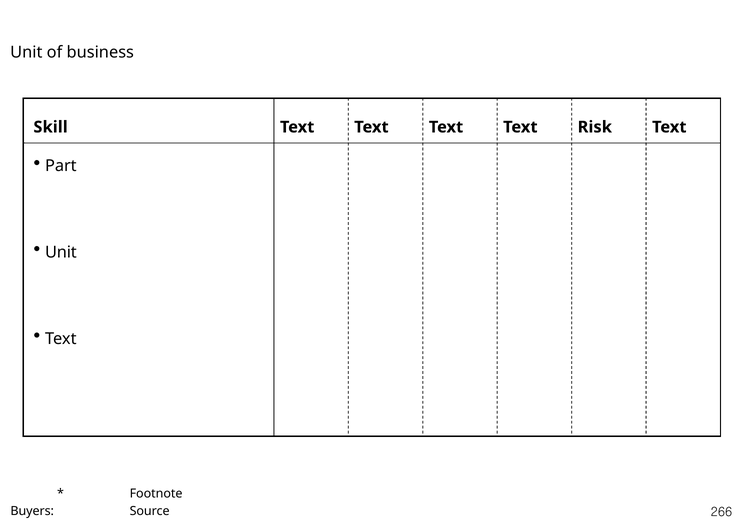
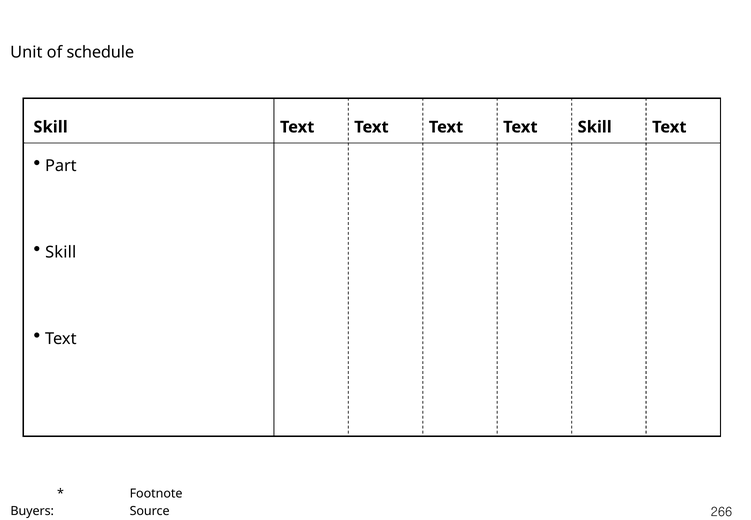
business: business -> schedule (100, 52)
Text Risk: Risk -> Skill (595, 127)
Unit: Unit -> Skill (61, 252)
